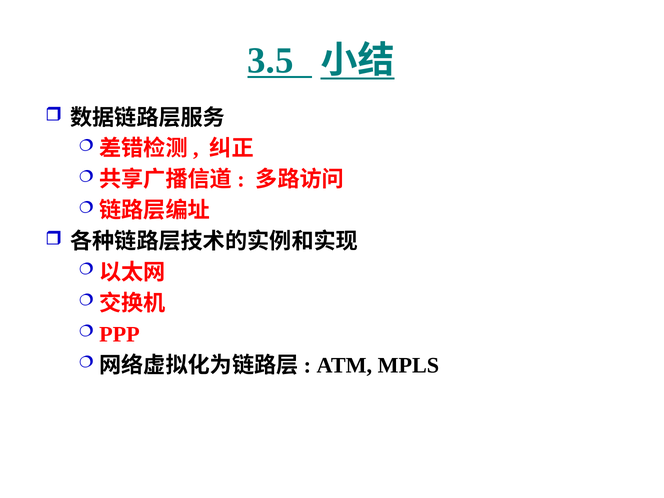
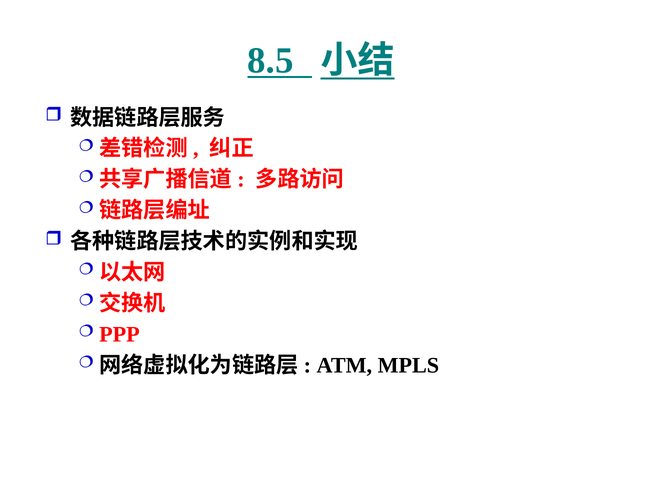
3.5: 3.5 -> 8.5 (270, 61)
